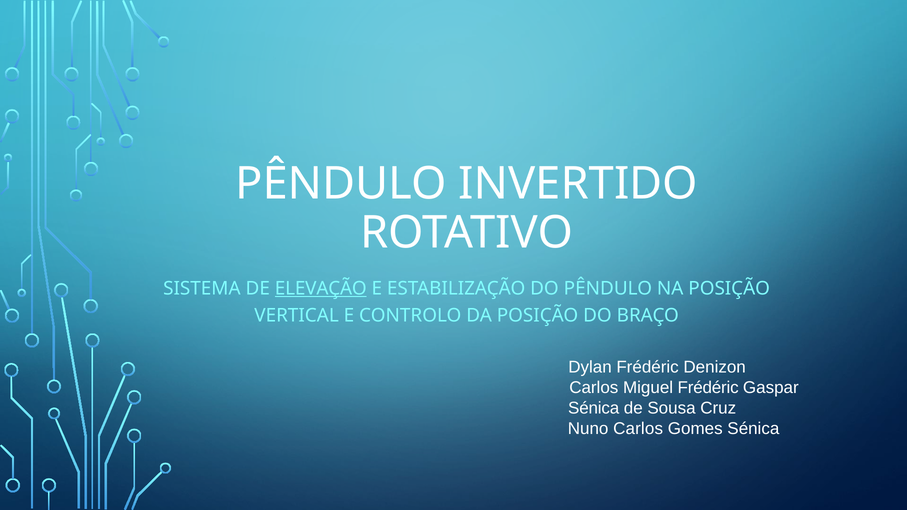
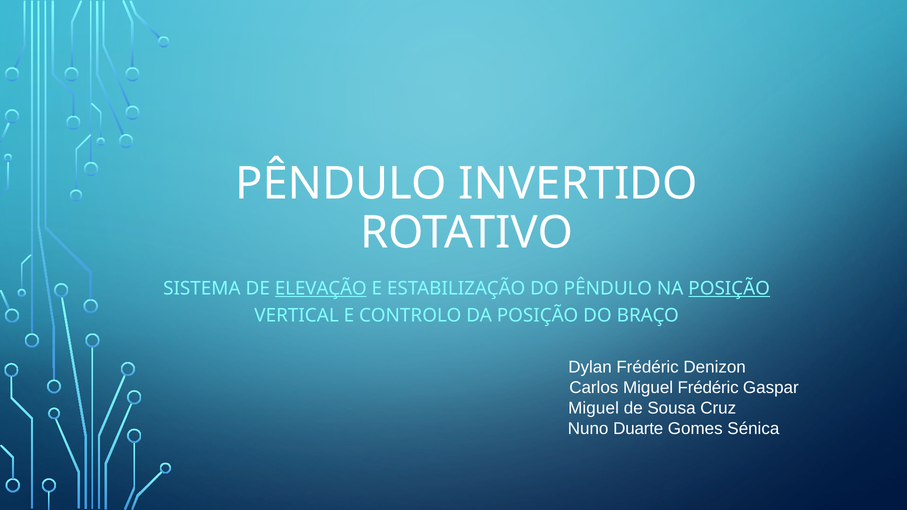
POSIÇÃO underline: none -> present (729, 289)
Sénica: Sénica -> Miguel (594, 408)
Nuno Carlos: Carlos -> Duarte (638, 429)
